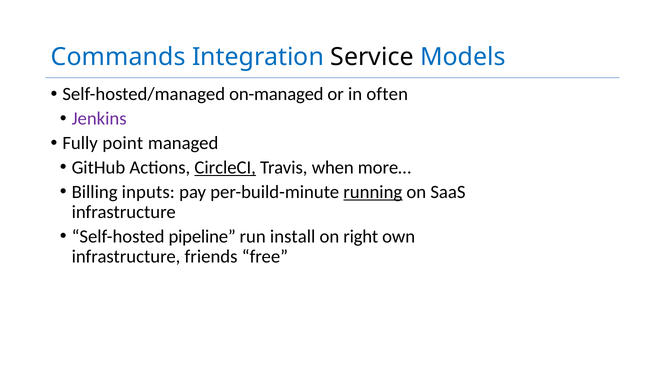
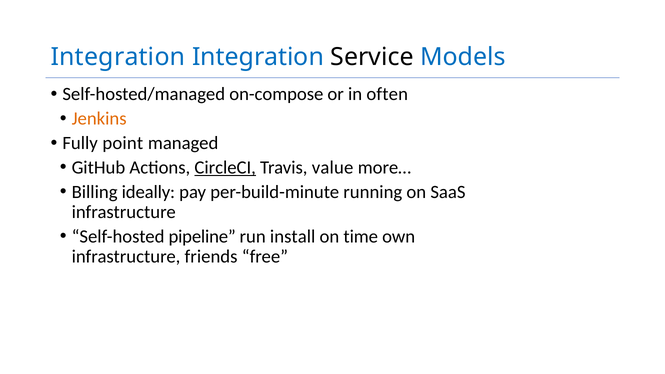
Commands: Commands -> Integration (118, 57)
on-managed: on-managed -> on-compose (276, 94)
Jenkins colour: purple -> orange (99, 119)
when: when -> value (333, 167)
inputs: inputs -> ideally (148, 192)
running underline: present -> none (373, 192)
right: right -> time (361, 236)
